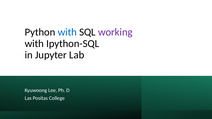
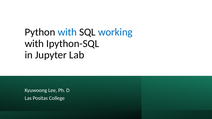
working colour: purple -> blue (115, 32)
